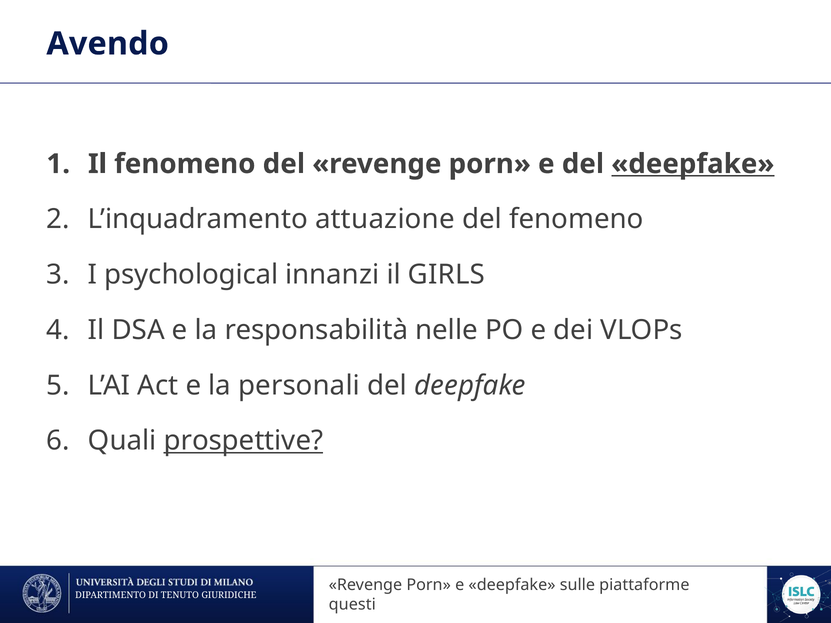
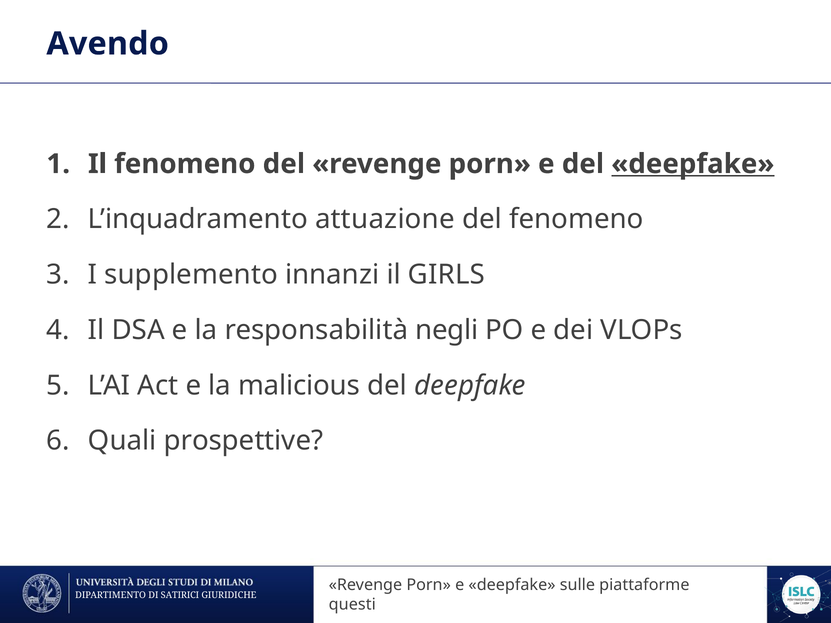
psychological: psychological -> supplemento (191, 275)
nelle: nelle -> negli (447, 330)
personali: personali -> malicious (299, 386)
prospettive underline: present -> none (243, 441)
TENUTO: TENUTO -> SATIRICI (180, 595)
